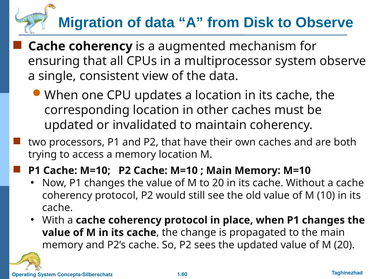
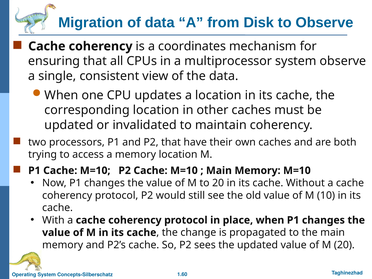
augmented: augmented -> coordinates (192, 46)
